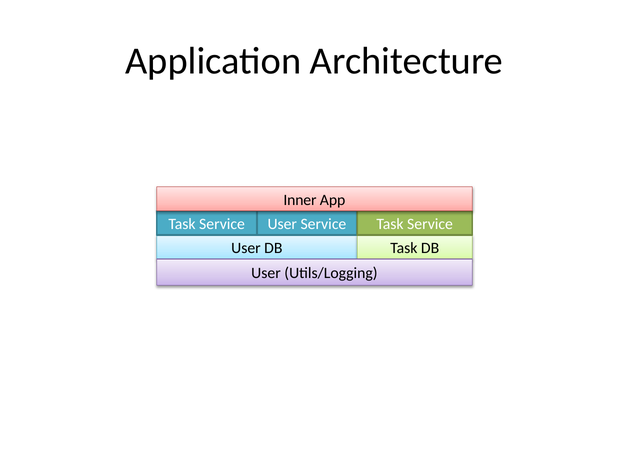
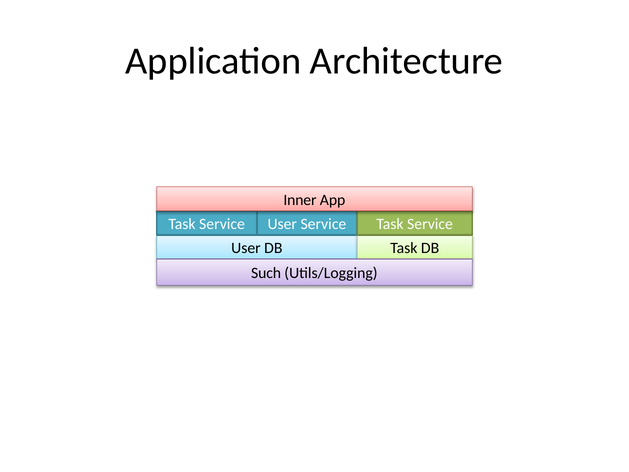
User: User -> Such (266, 273)
